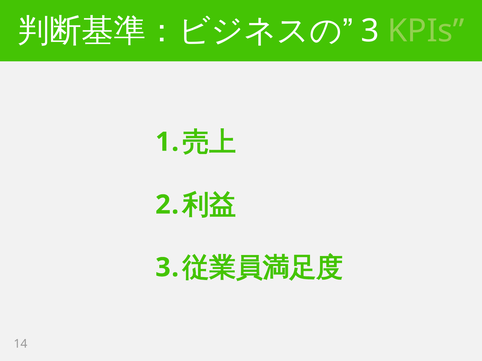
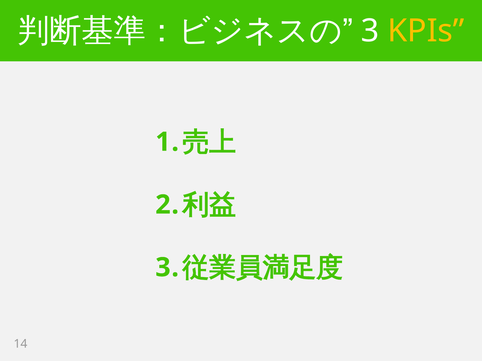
KPIs colour: light green -> yellow (426, 31)
